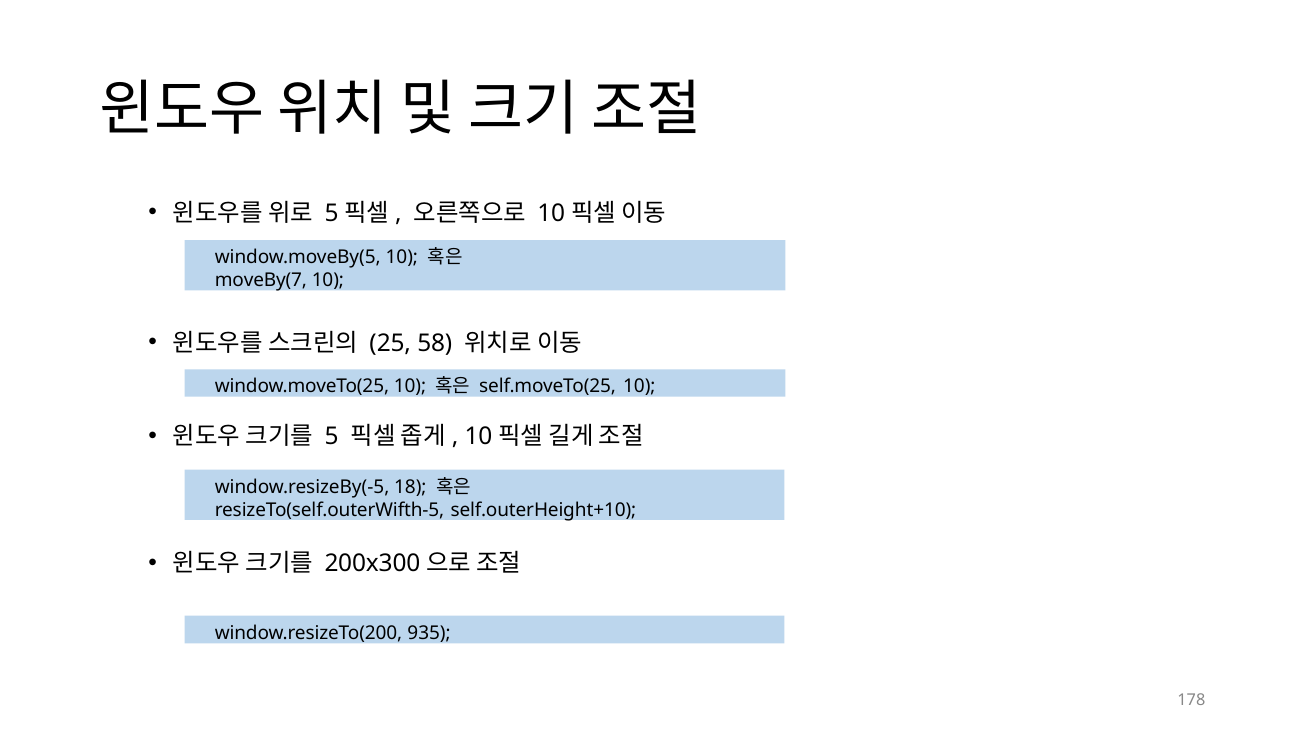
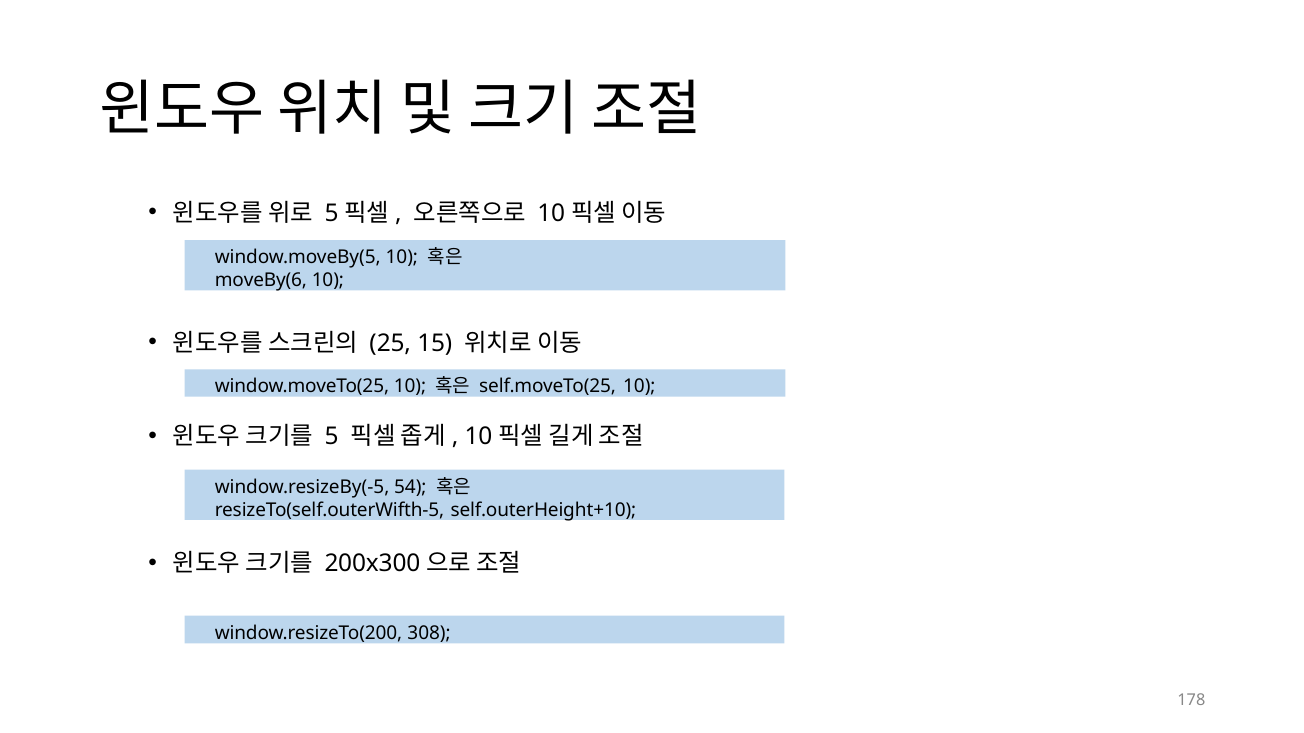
moveBy(7: moveBy(7 -> moveBy(6 (261, 280)
58: 58 -> 15 (435, 343)
18: 18 -> 54 (410, 487)
935: 935 -> 308 (429, 634)
